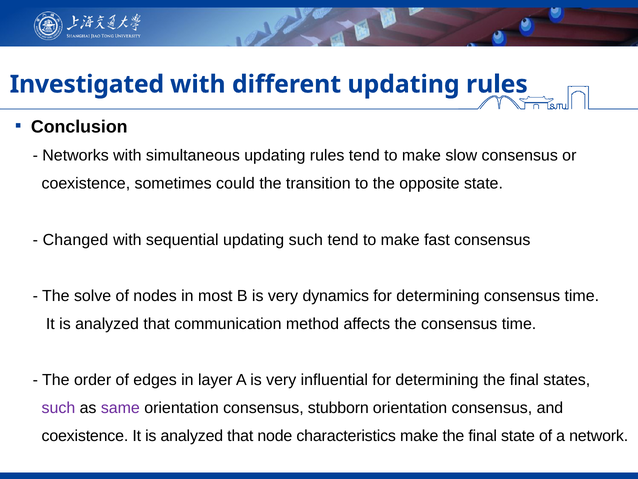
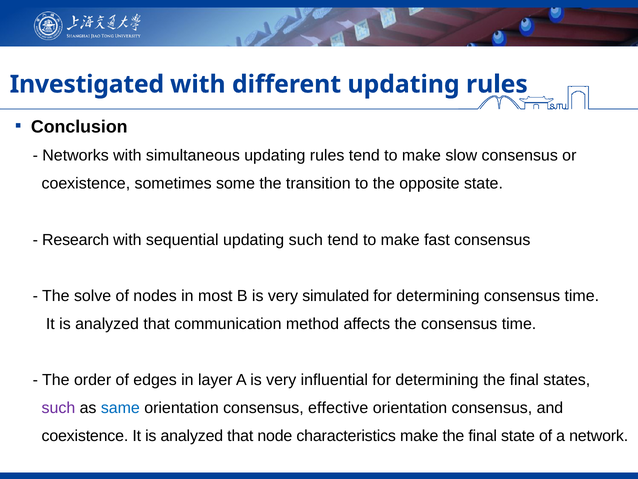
could: could -> some (236, 183)
Changed: Changed -> Research (76, 240)
dynamics: dynamics -> simulated (336, 296)
same colour: purple -> blue (120, 408)
stubborn: stubborn -> effective (338, 408)
